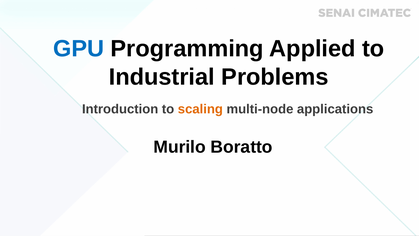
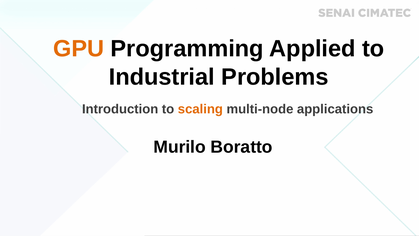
GPU colour: blue -> orange (79, 49)
